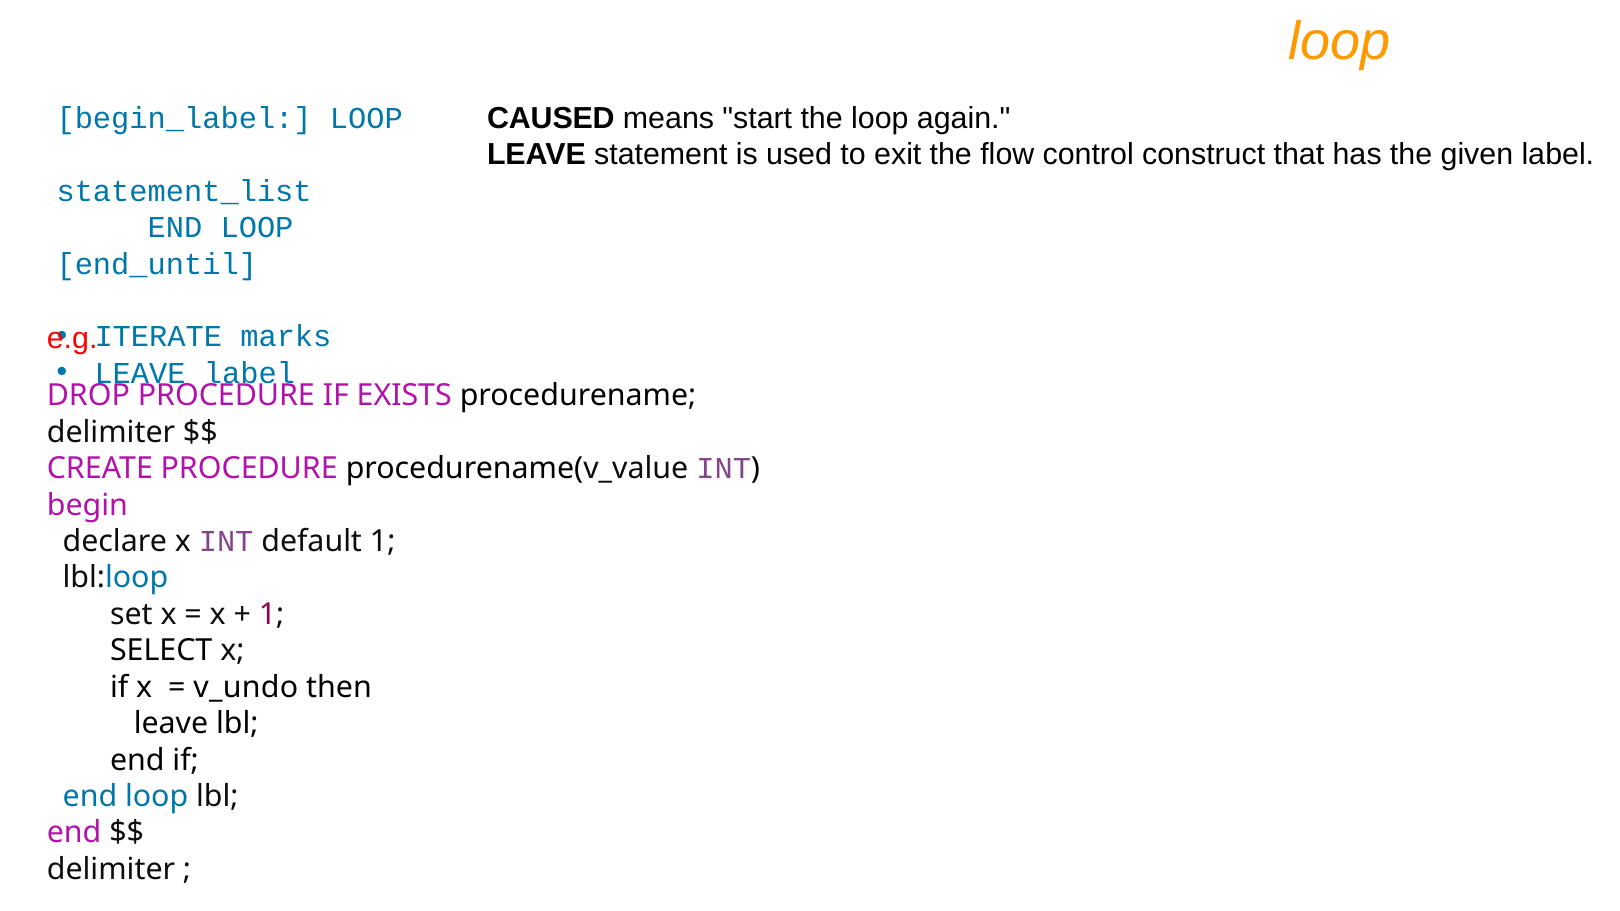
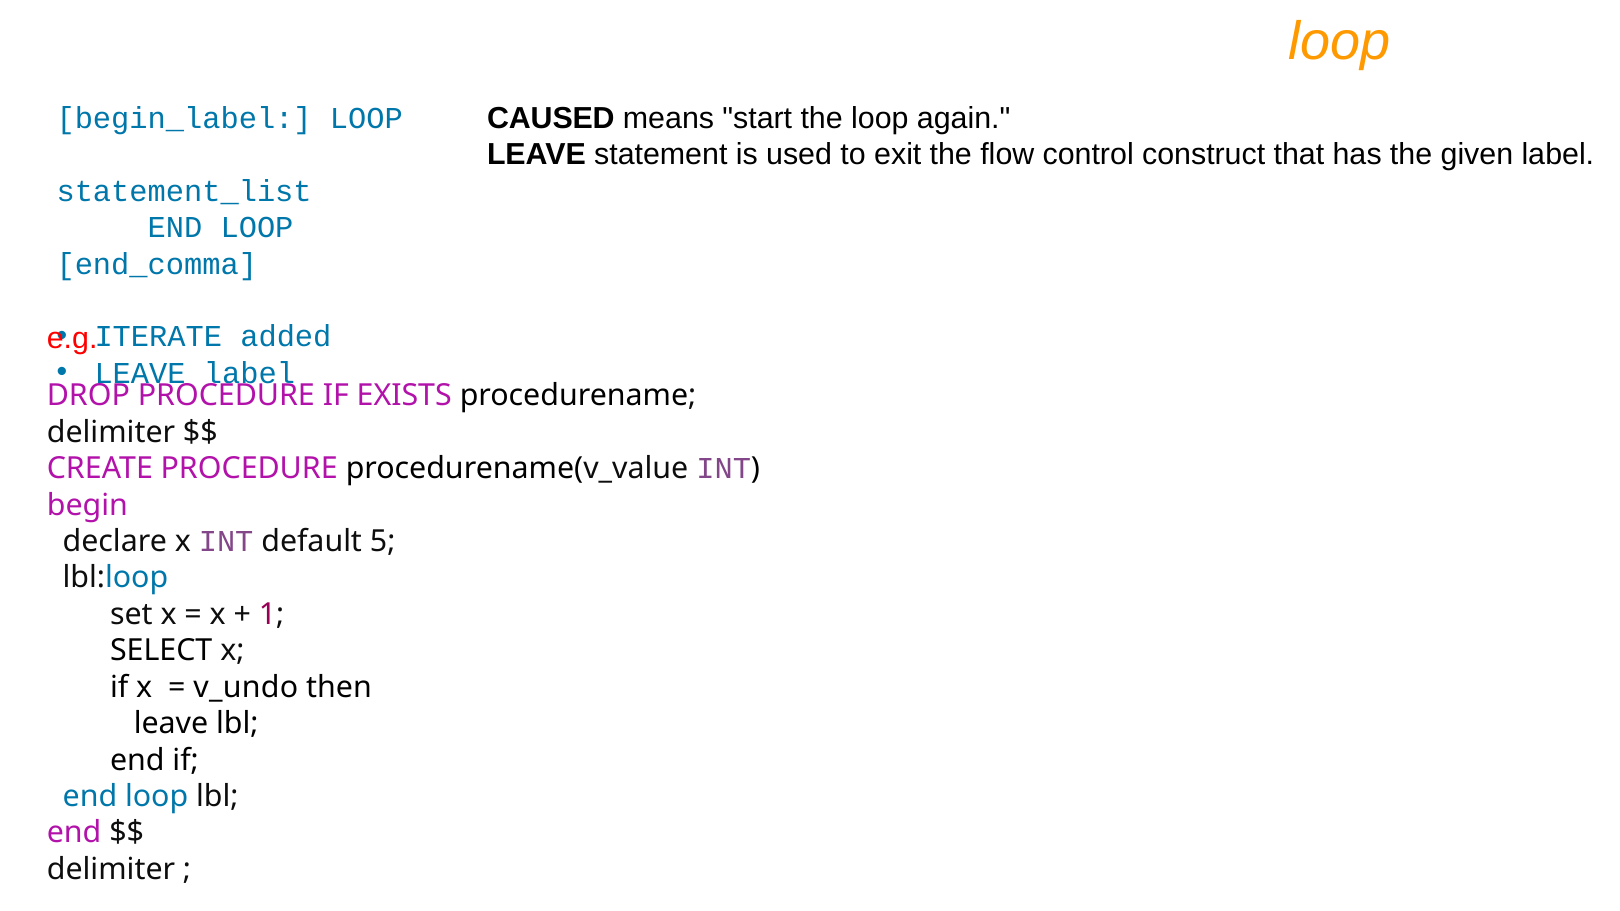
end_until: end_until -> end_comma (157, 264)
marks: marks -> added (286, 337)
default 1: 1 -> 5 (383, 542)
